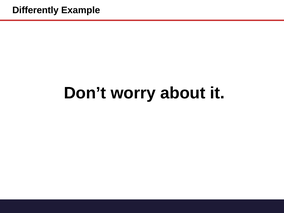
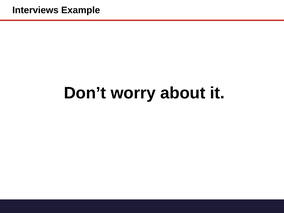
Differently: Differently -> Interviews (35, 10)
